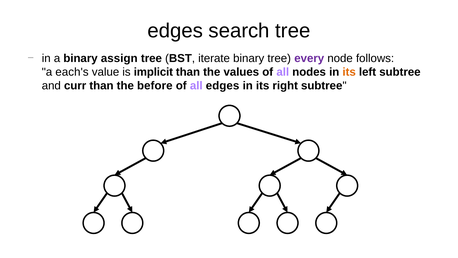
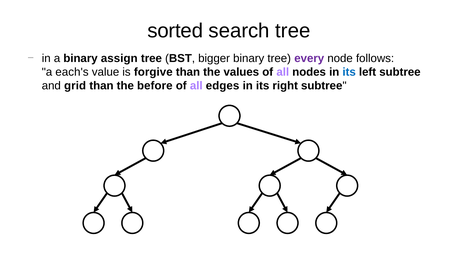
edges: edges -> sorted (175, 31)
iterate: iterate -> bigger (214, 58)
implicit: implicit -> forgive (153, 72)
its colour: orange -> blue (349, 72)
curr: curr -> grid (75, 86)
